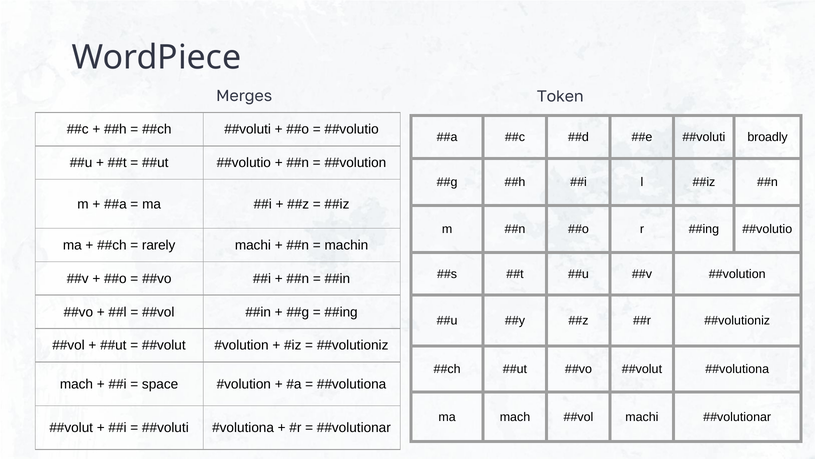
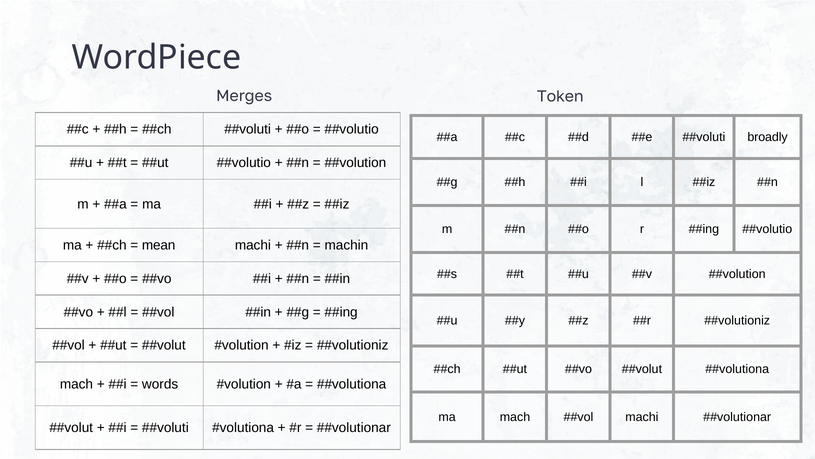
rarely: rarely -> mean (159, 245)
space: space -> words (160, 384)
